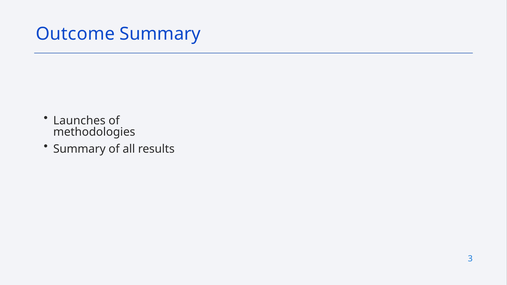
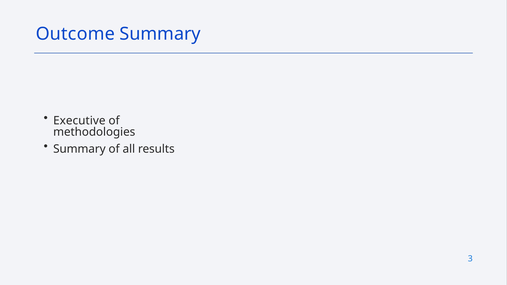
Launches: Launches -> Executive (79, 121)
